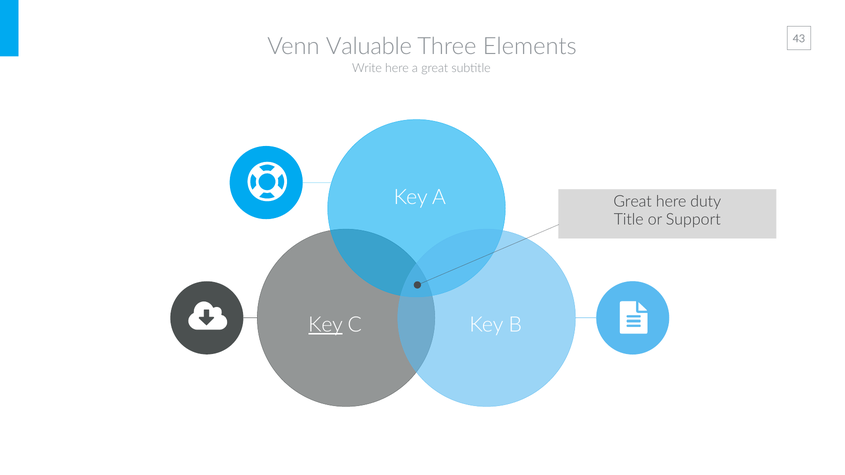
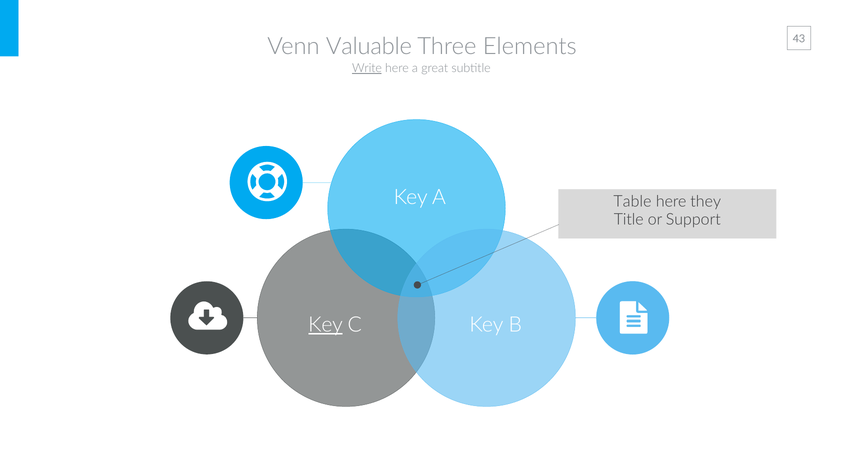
Write underline: none -> present (367, 68)
Great: Great -> Table (632, 202)
duty: duty -> they (706, 202)
